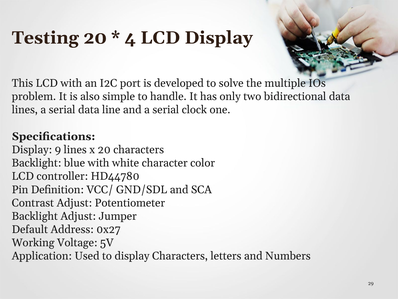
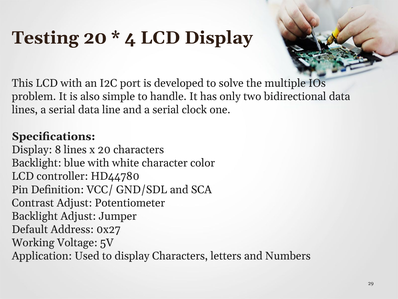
9: 9 -> 8 (58, 149)
